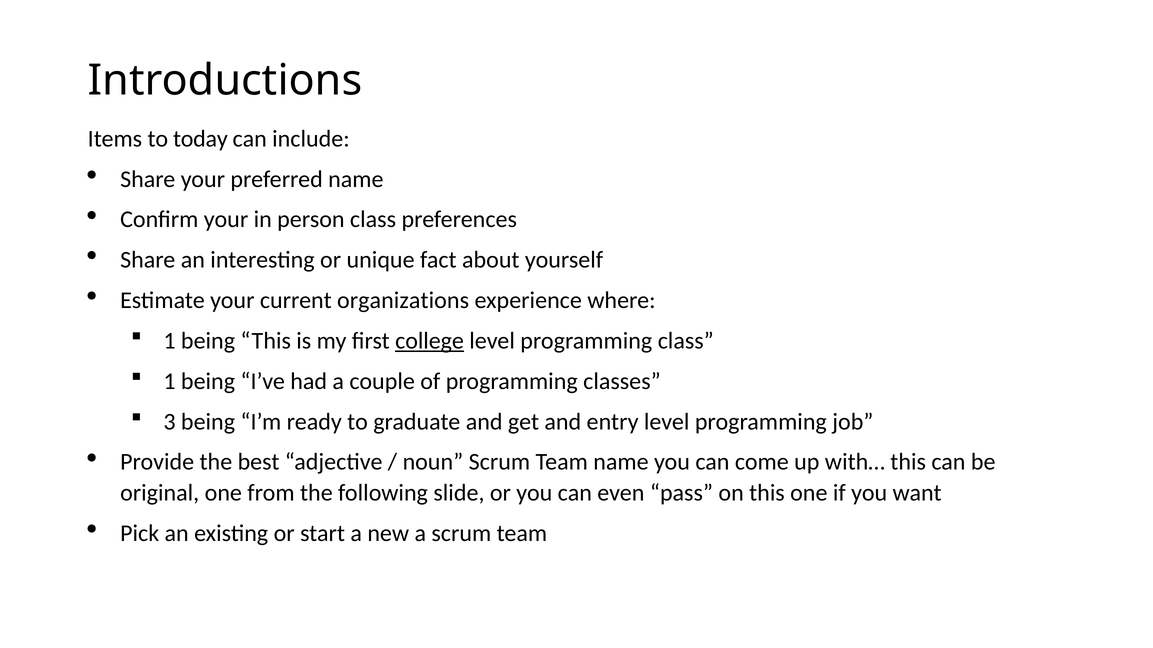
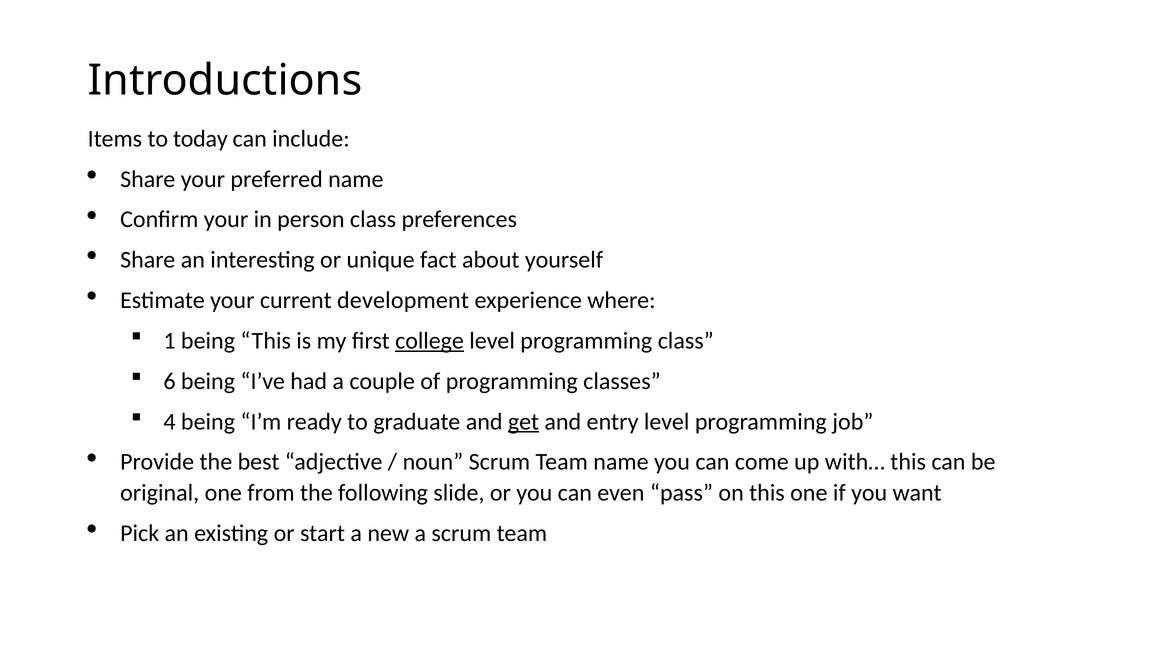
organizations: organizations -> development (403, 301)
1: 1 -> 6 (169, 382)
3: 3 -> 4 (169, 422)
get underline: none -> present (524, 422)
